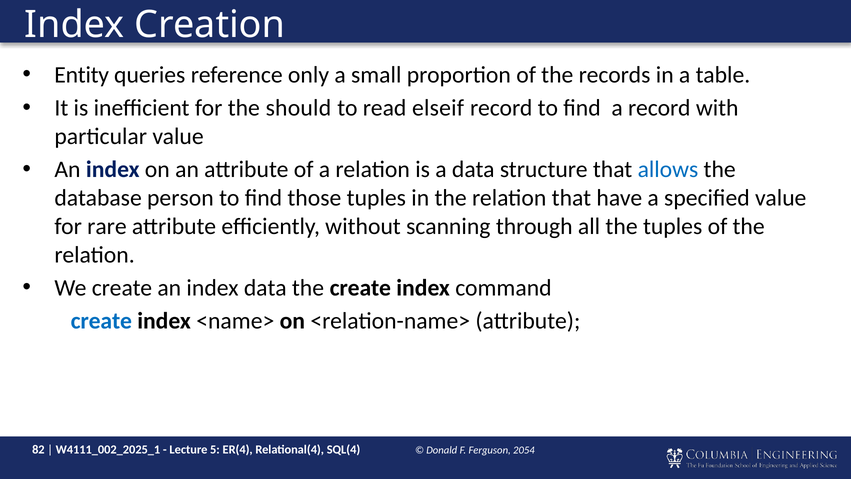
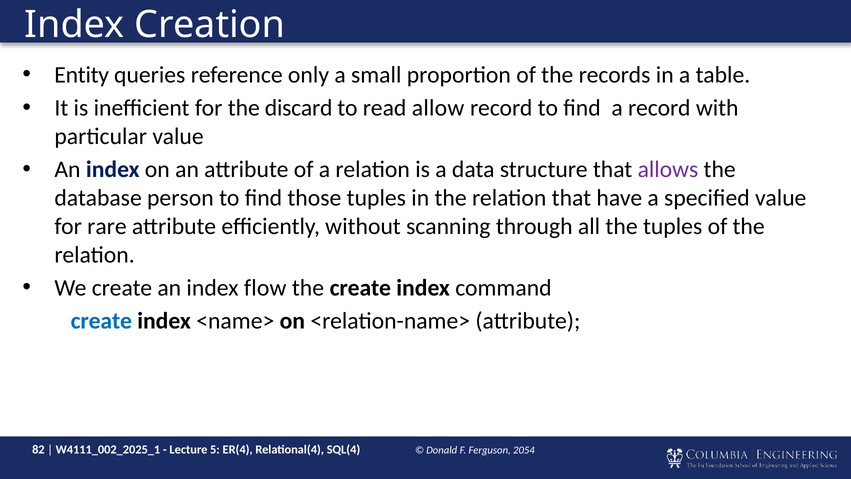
should: should -> discard (299, 108)
elseif: elseif -> allow (438, 108)
allows colour: blue -> purple (668, 170)
index data: data -> flow (265, 288)
